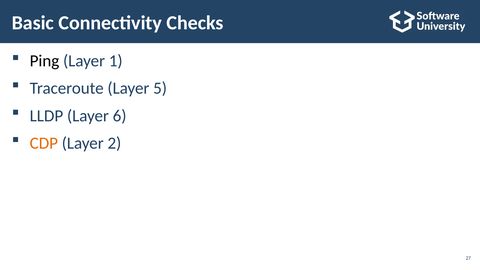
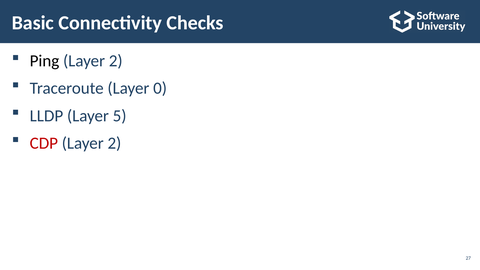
1: 1 -> 2 (116, 61)
5: 5 -> 0 (160, 88)
6: 6 -> 5 (120, 116)
CDP colour: orange -> red (44, 143)
